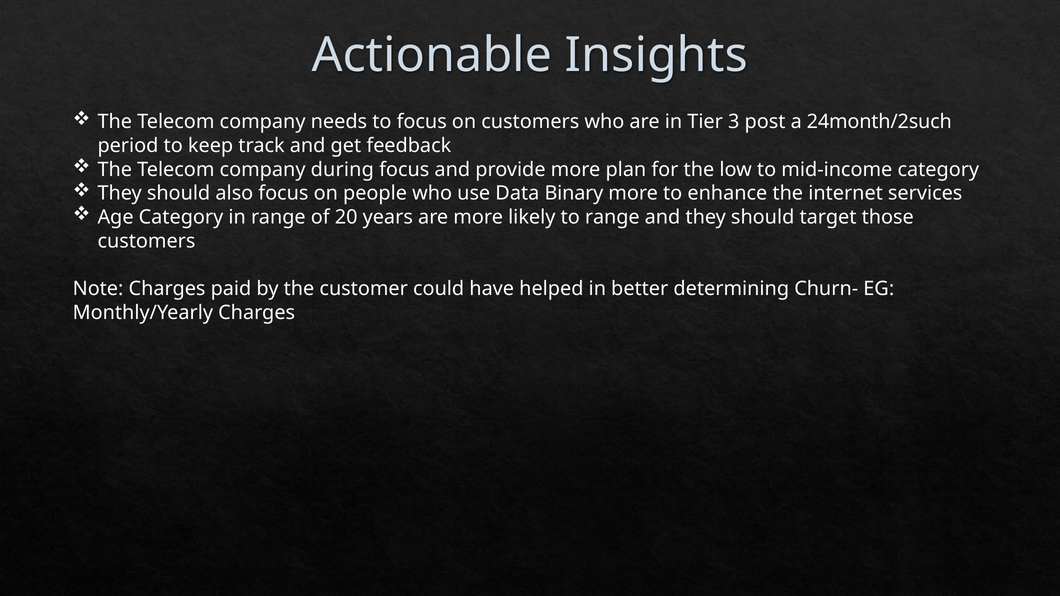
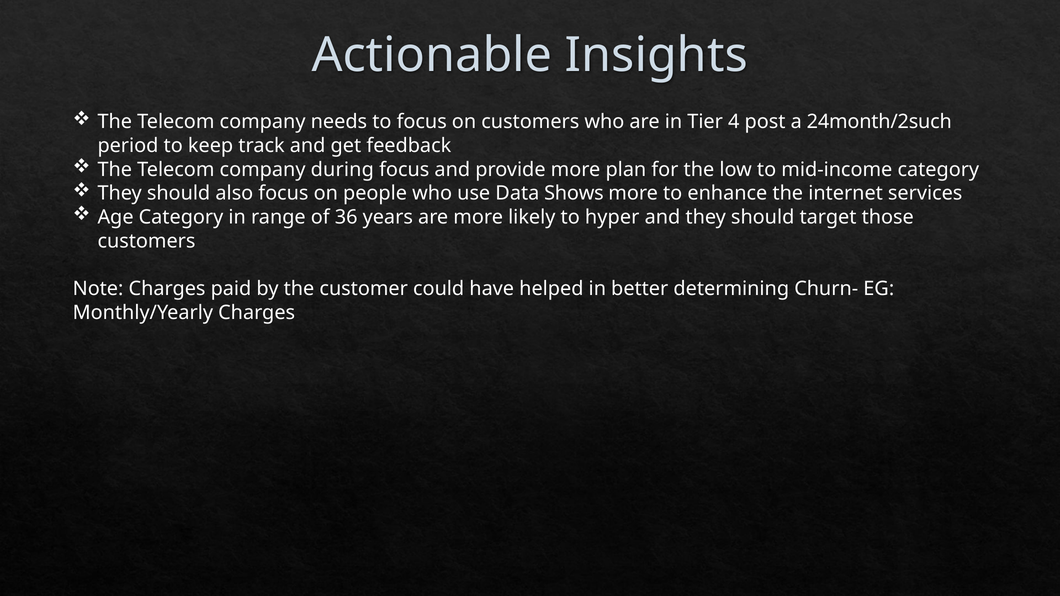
3: 3 -> 4 (734, 122)
Binary: Binary -> Shows (574, 193)
20: 20 -> 36 (346, 217)
to range: range -> hyper (612, 217)
